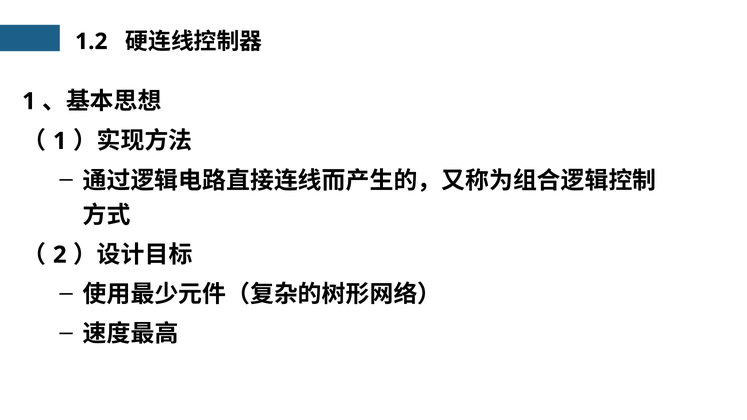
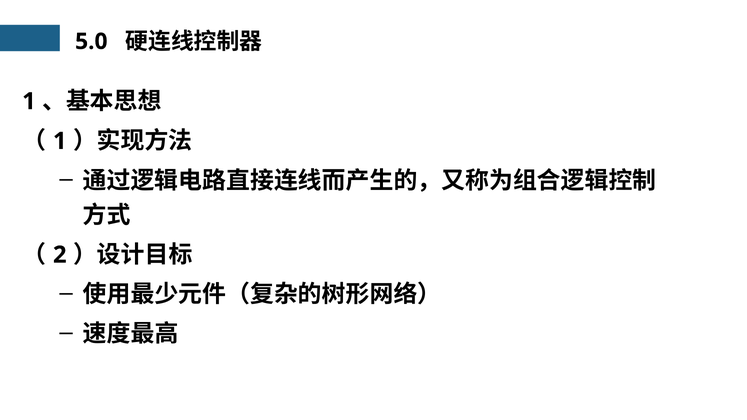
1.2: 1.2 -> 5.0 (91, 42)
